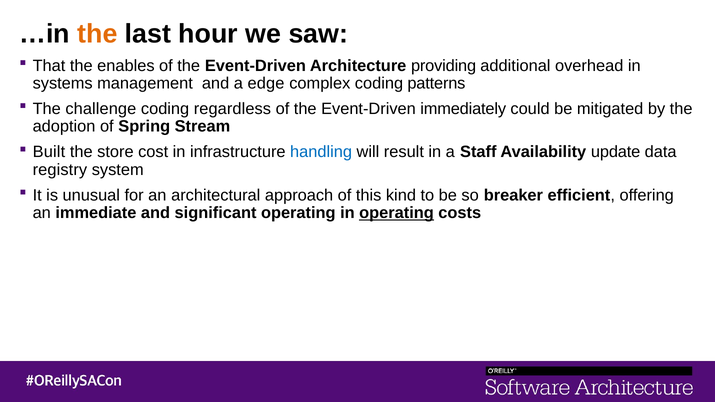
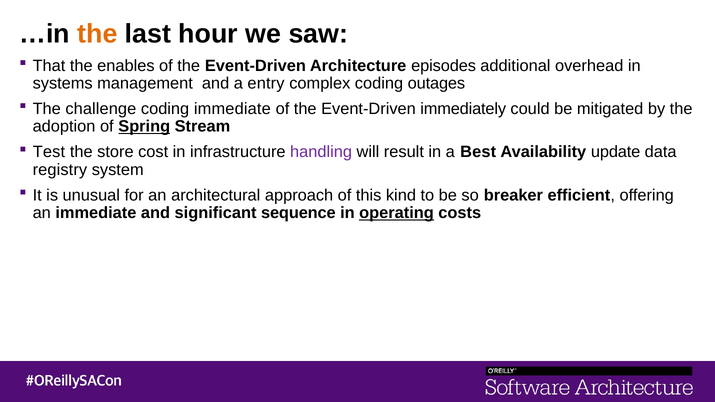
providing: providing -> episodes (444, 66)
edge: edge -> entry (266, 83)
patterns: patterns -> outages (436, 83)
coding regardless: regardless -> immediate (232, 109)
Spring underline: none -> present (144, 127)
Built: Built -> Test (49, 152)
handling colour: blue -> purple (321, 152)
Staff: Staff -> Best (478, 152)
significant operating: operating -> sequence (298, 213)
